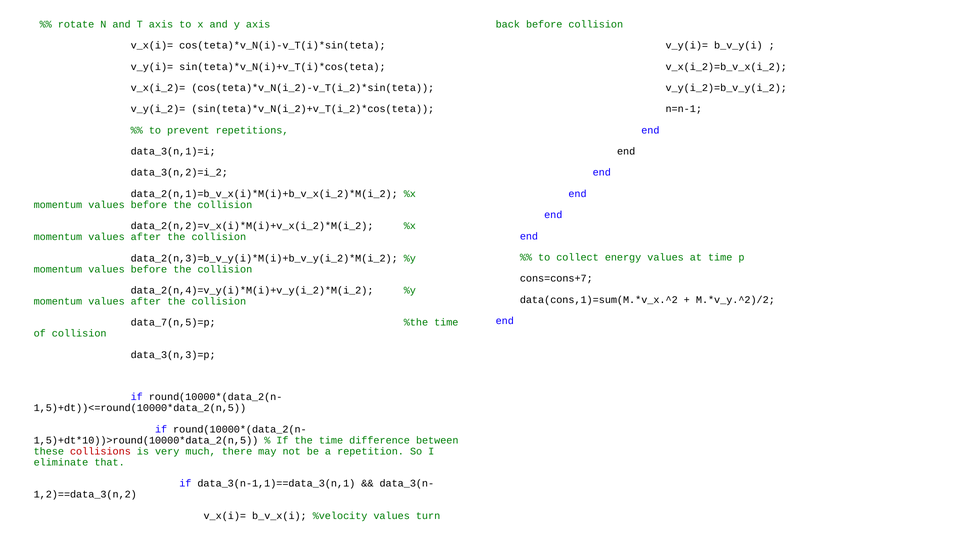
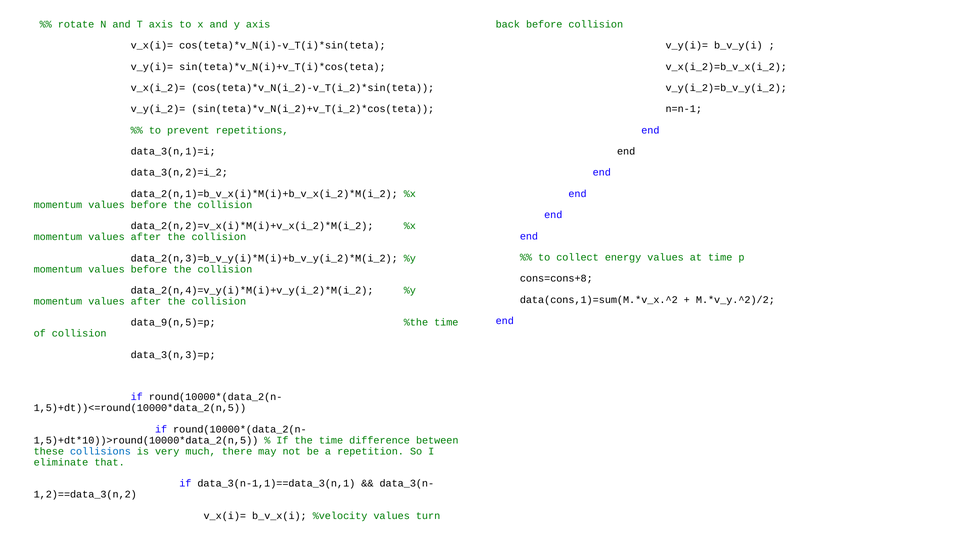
cons=cons+7: cons=cons+7 -> cons=cons+8 (556, 278)
data_7(n,5)=p: data_7(n,5)=p -> data_9(n,5)=p (173, 322)
collisions colour: red -> blue (100, 451)
